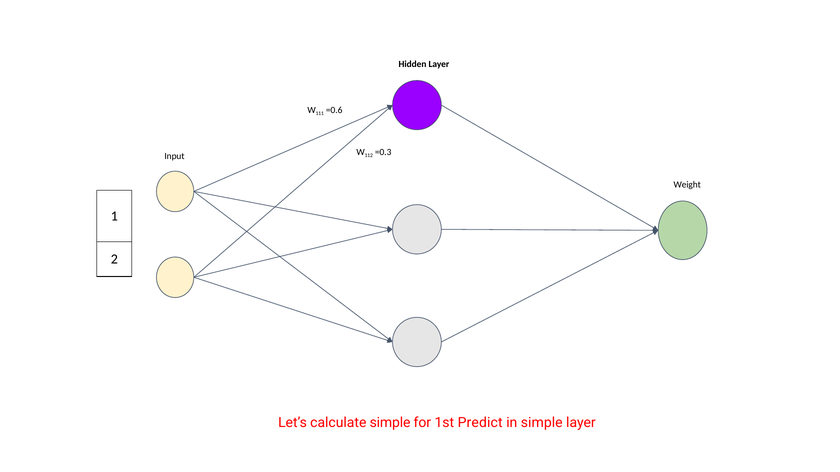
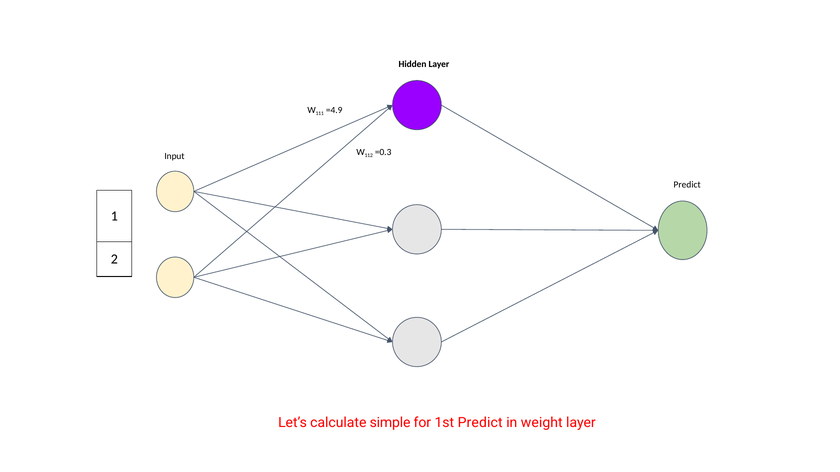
=0.6: =0.6 -> =4.9 (334, 110)
Weight: Weight -> Predict (687, 185)
in simple: simple -> weight (542, 423)
